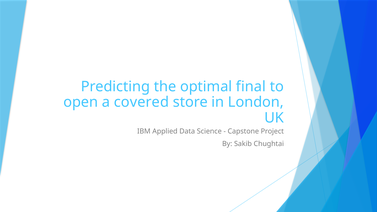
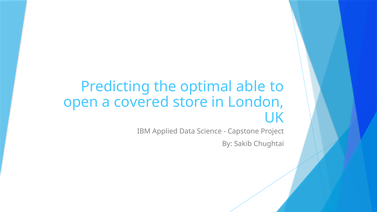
final: final -> able (251, 87)
